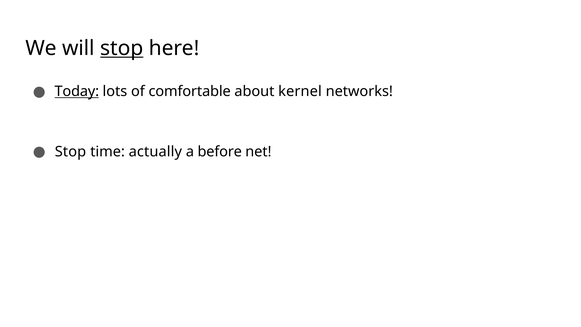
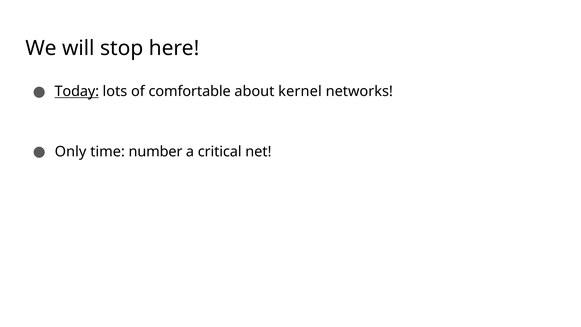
stop underline: present -> none (122, 48)
Stop: Stop -> Only (71, 151)
actually: actually -> number (155, 151)
before: before -> critical (220, 151)
